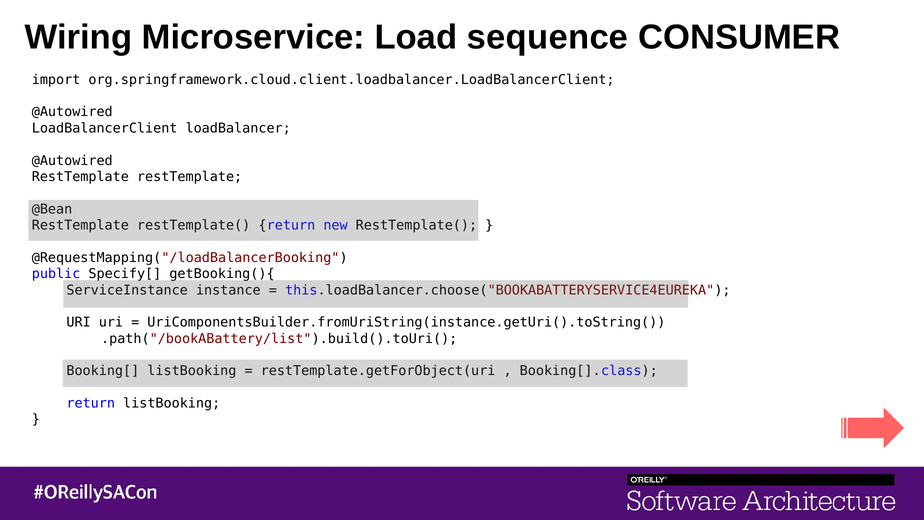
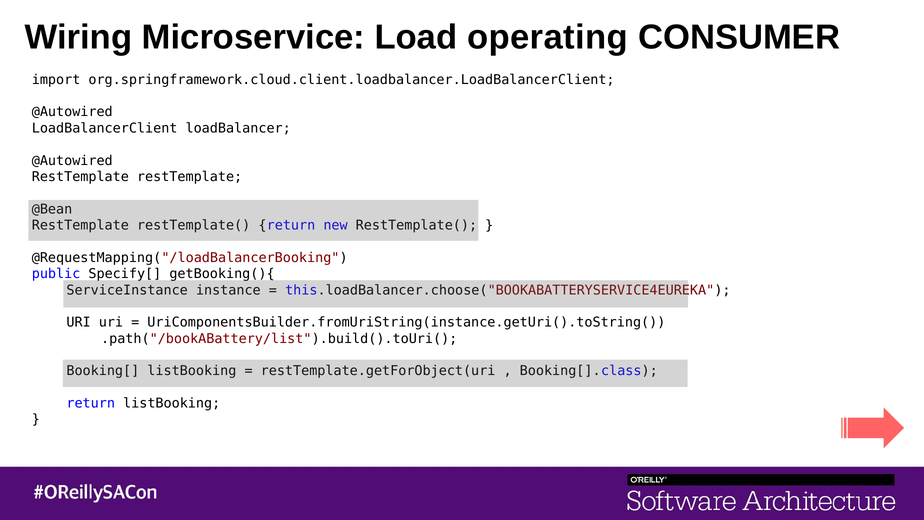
sequence: sequence -> operating (548, 37)
